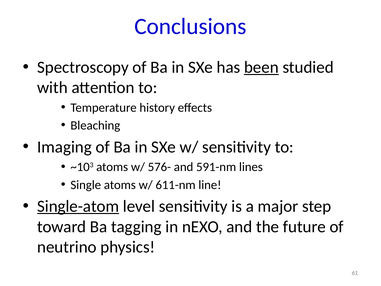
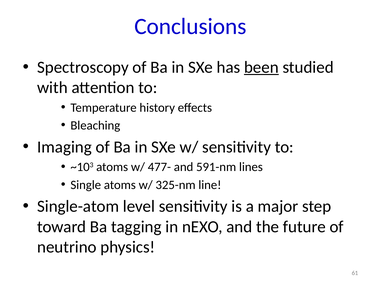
576-: 576- -> 477- (159, 167)
611-nm: 611-nm -> 325-nm (176, 185)
Single-atom underline: present -> none (78, 206)
